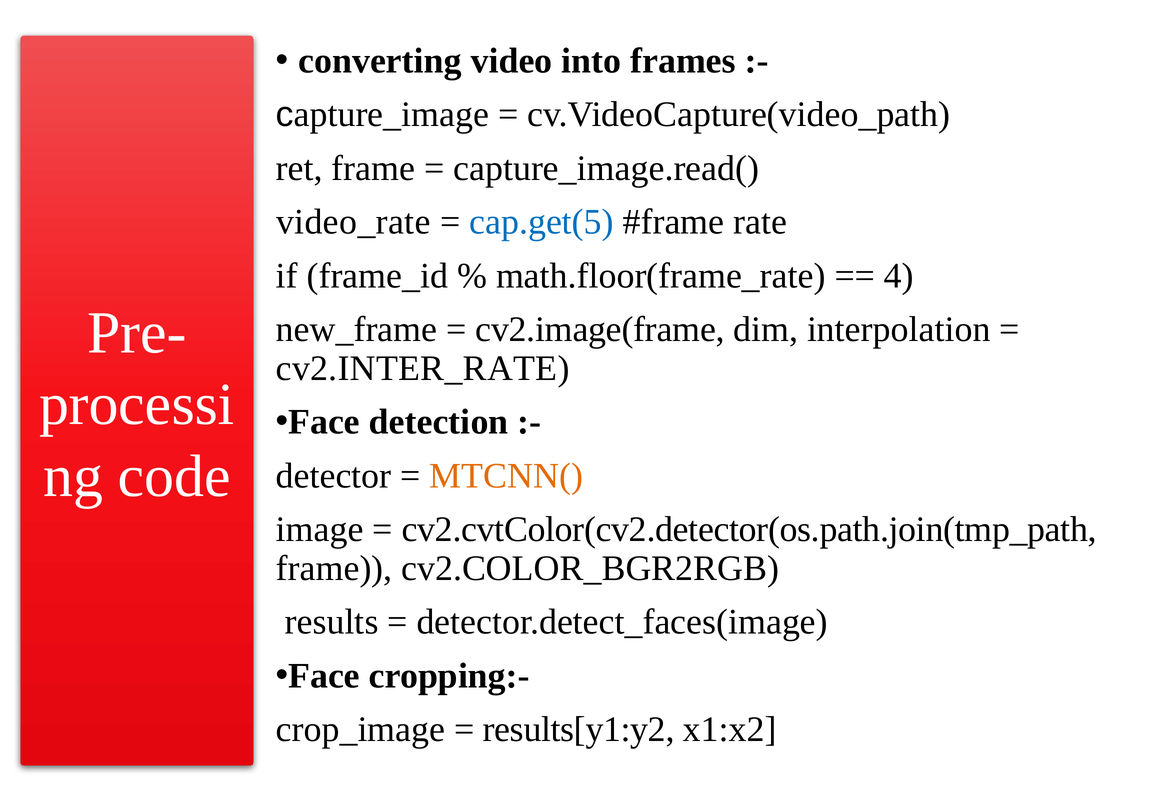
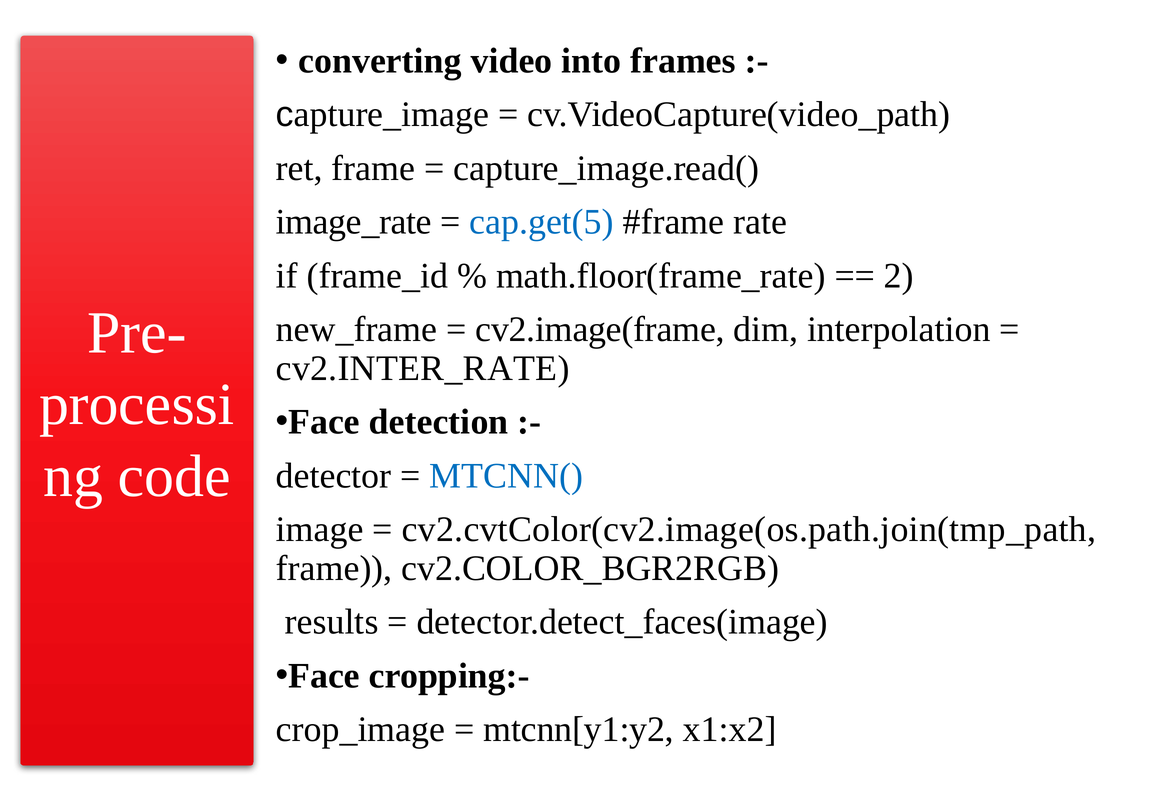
video_rate: video_rate -> image_rate (354, 222)
4: 4 -> 2 (899, 276)
MTCNN( colour: orange -> blue (506, 476)
cv2.cvtColor(cv2.detector(os.path.join(tmp_path: cv2.cvtColor(cv2.detector(os.path.join(tmp_path -> cv2.cvtColor(cv2.image(os.path.join(tmp_path (749, 529)
results[y1:y2: results[y1:y2 -> mtcnn[y1:y2 (579, 729)
